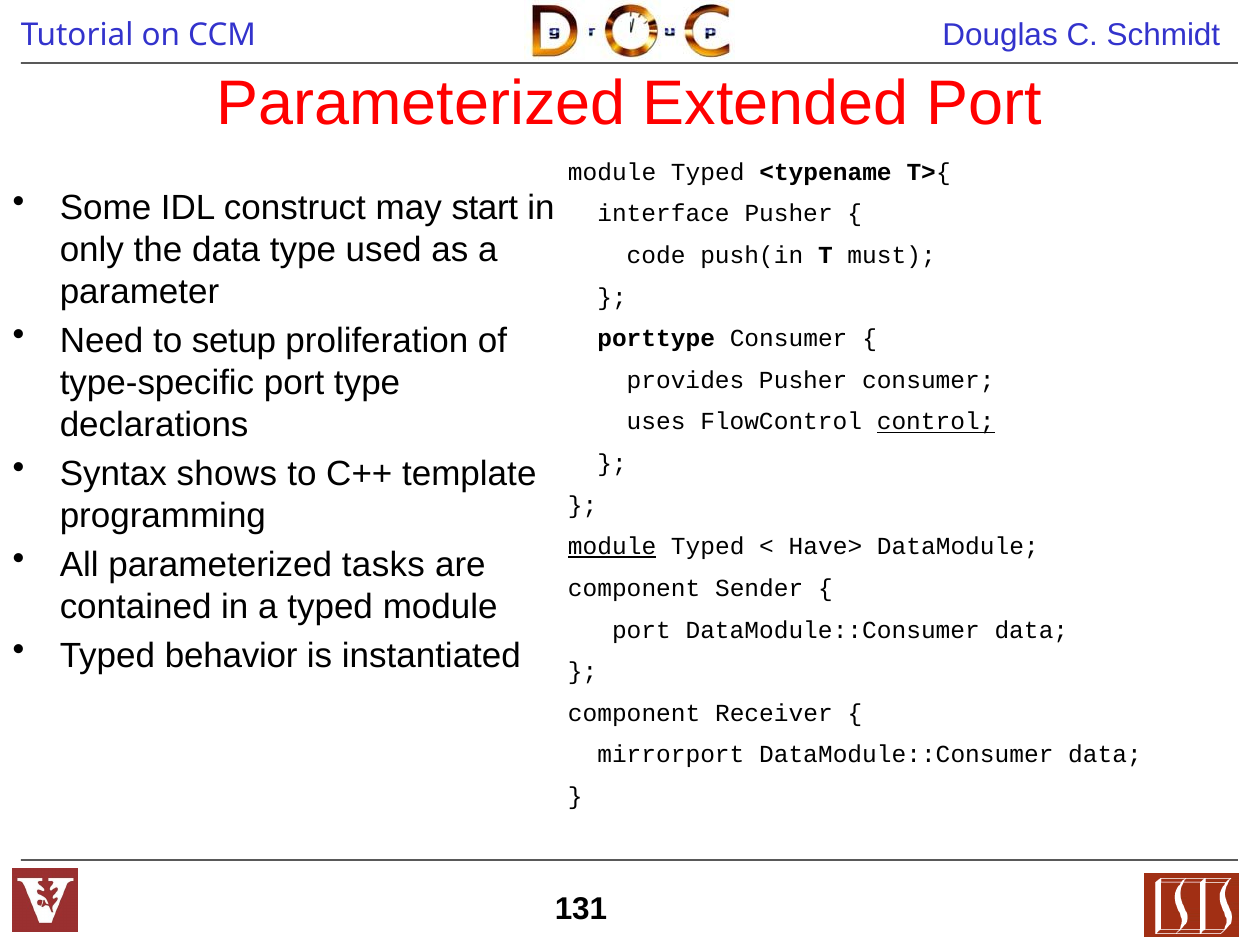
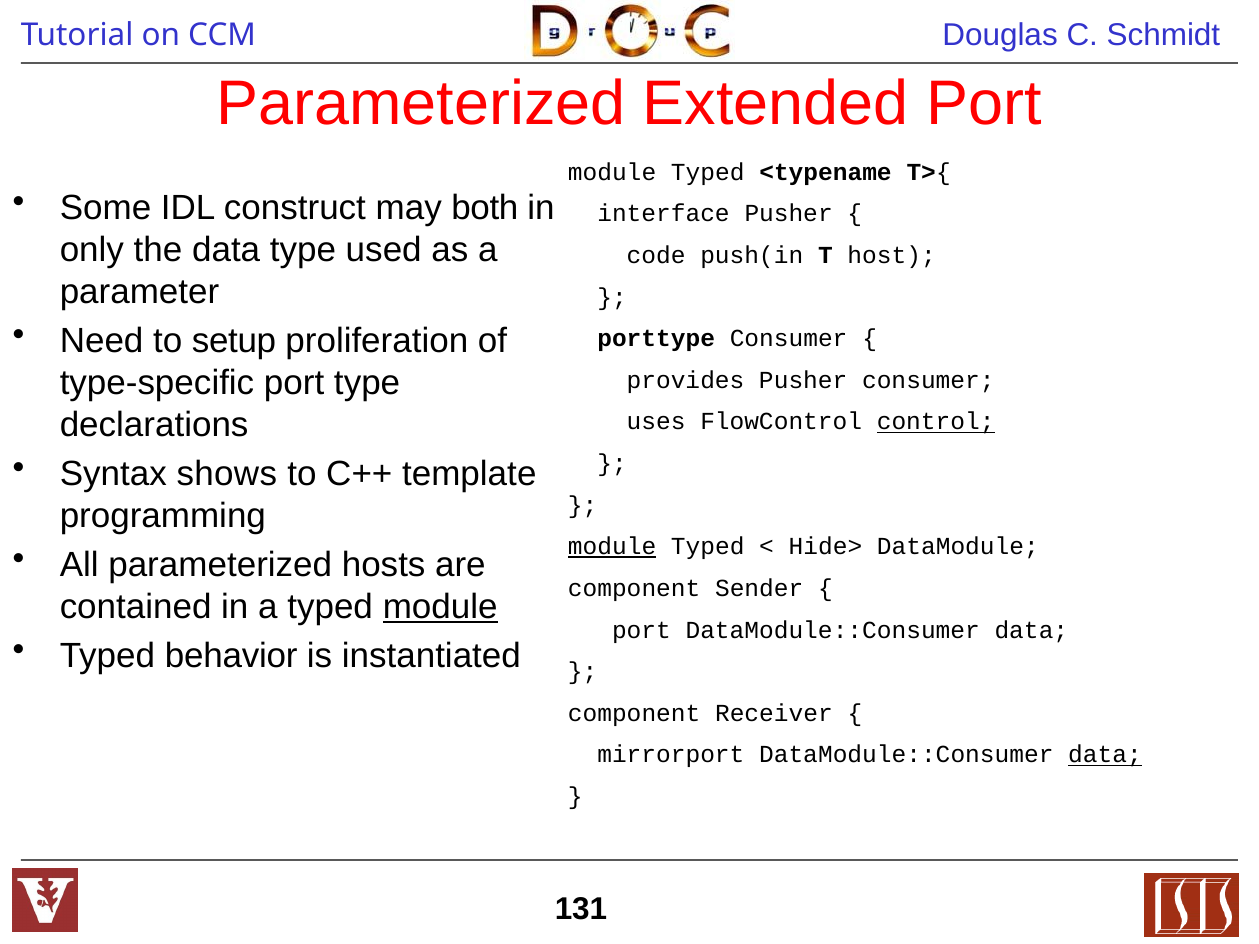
start: start -> both (485, 208)
must: must -> host (892, 255)
Have>: Have> -> Hide> (825, 547)
tasks: tasks -> hosts (384, 565)
module underline: none -> present (440, 607)
data underline: none -> present (1105, 755)
